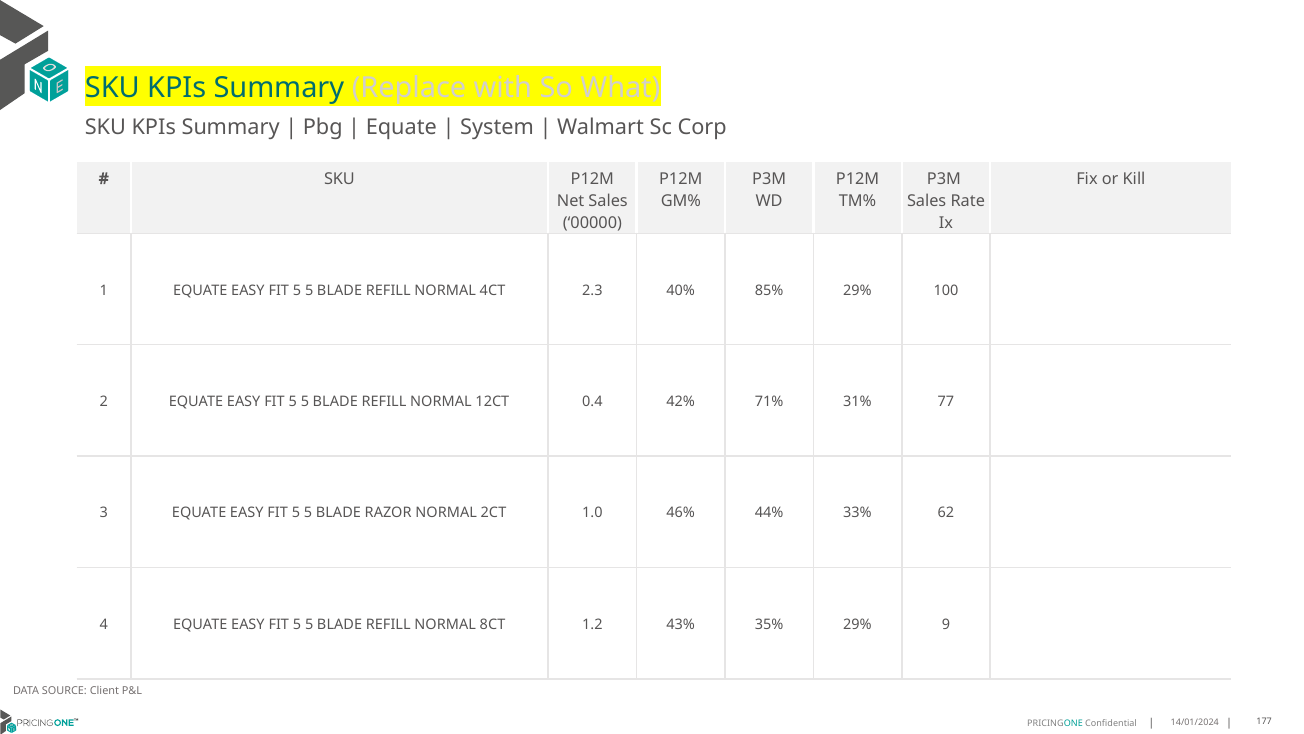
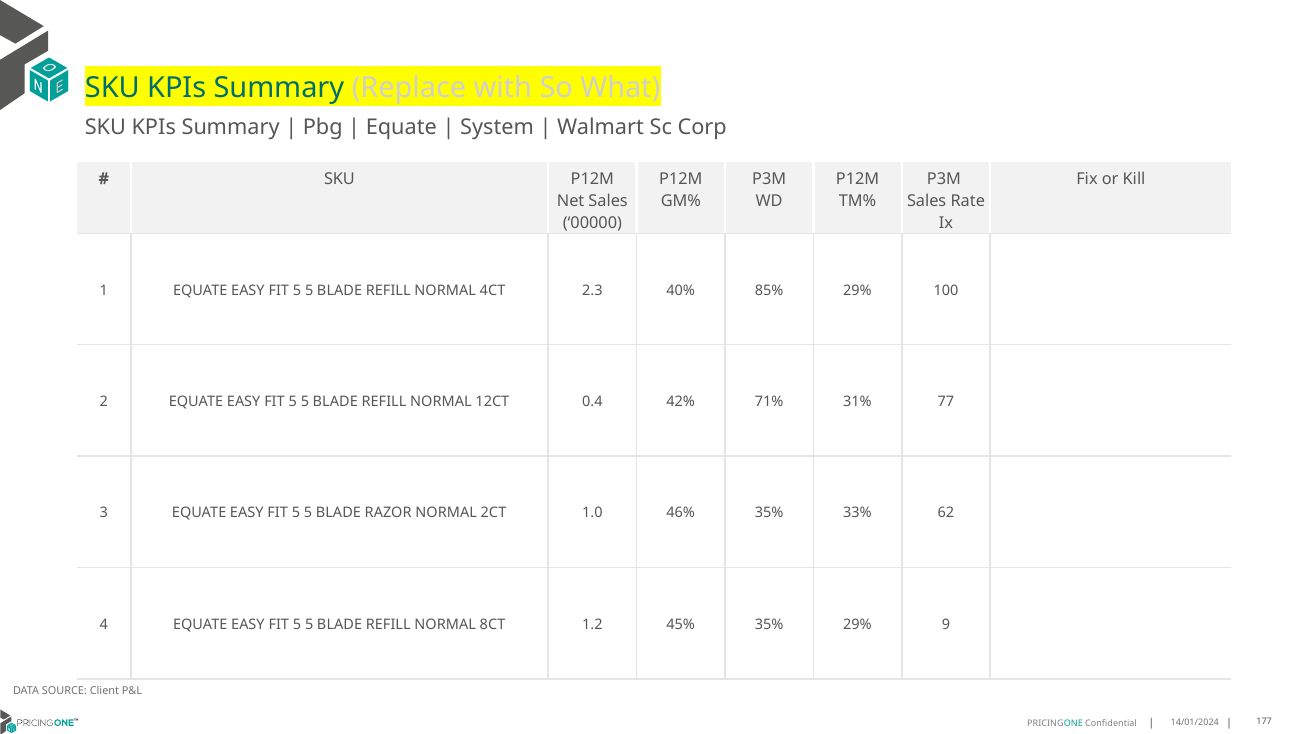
46% 44%: 44% -> 35% (769, 513)
43%: 43% -> 45% (681, 624)
